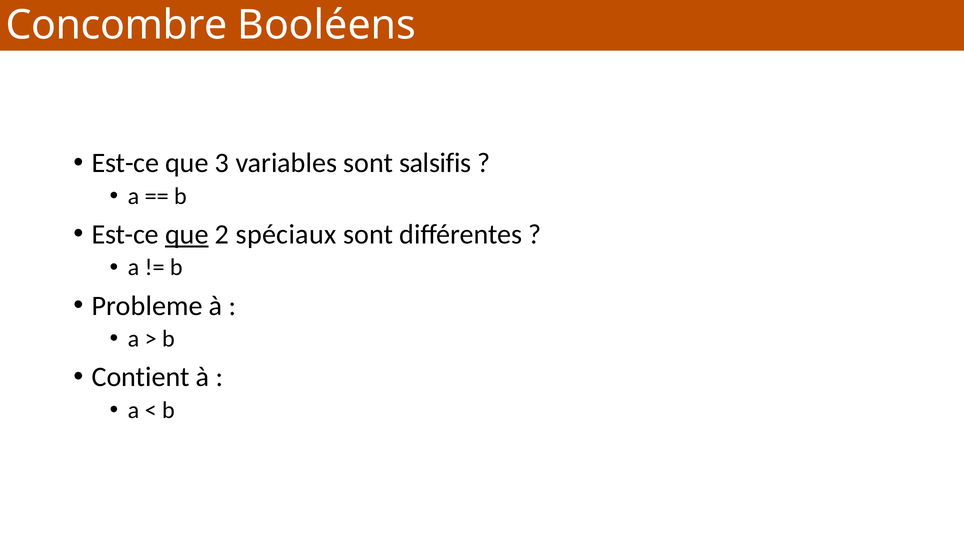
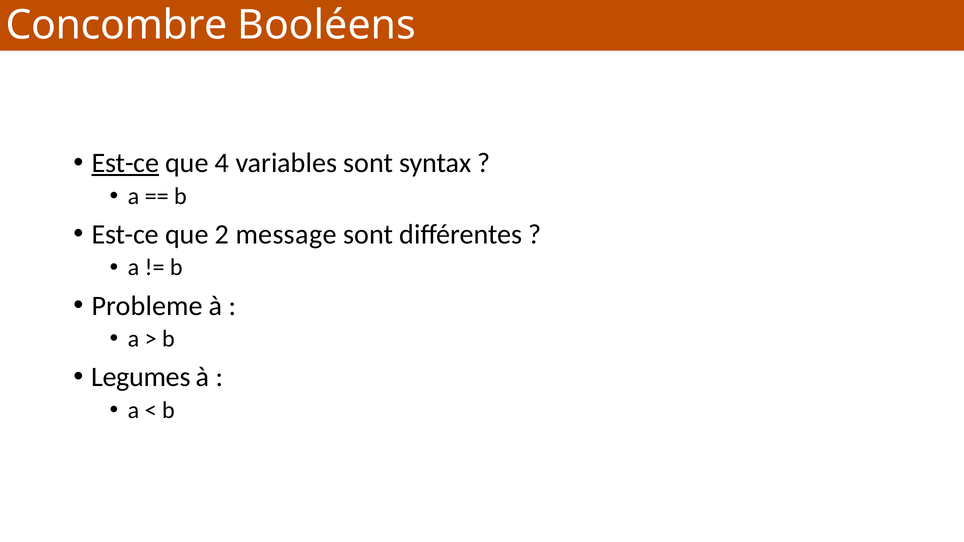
Est-ce underline: none -> present (125, 163)
3: 3 -> 4 (222, 163)
salsifis: salsifis -> syntax (435, 163)
que underline: present -> none (187, 234)
spéciaux: spéciaux -> message (286, 234)
Contient: Contient -> Legumes (141, 377)
